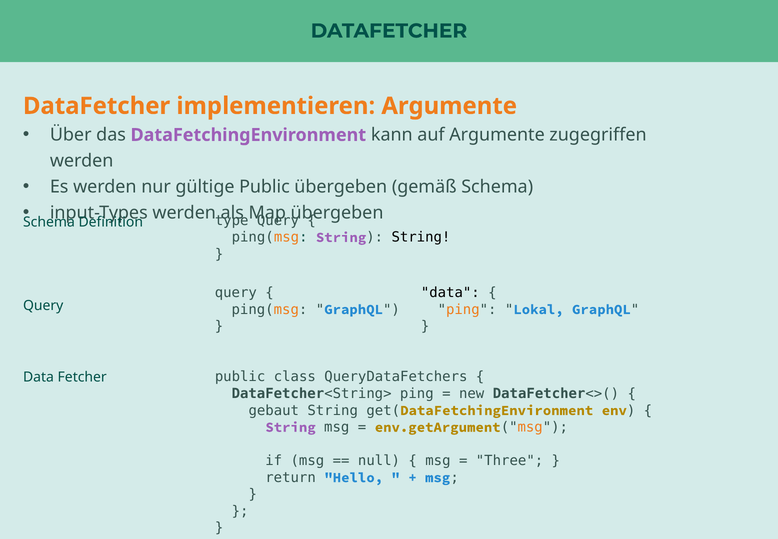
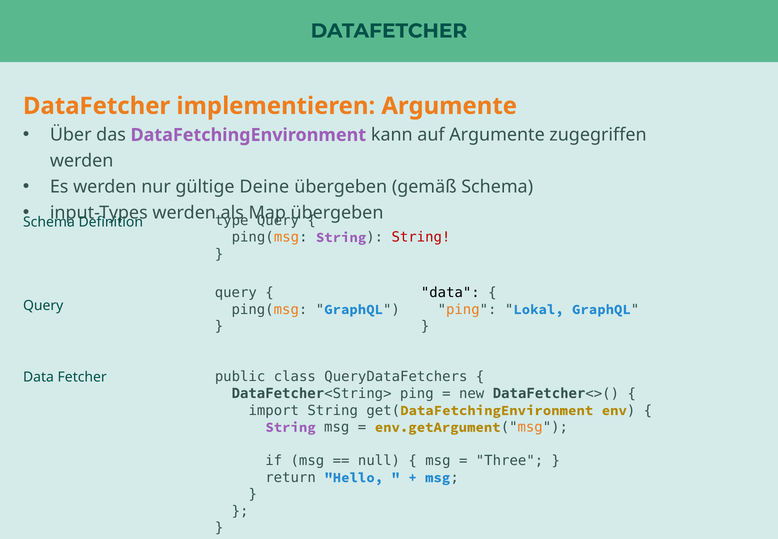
gültige Public: Public -> Deine (264, 187)
String colour: black -> red (421, 237)
gebaut: gebaut -> import (274, 410)
